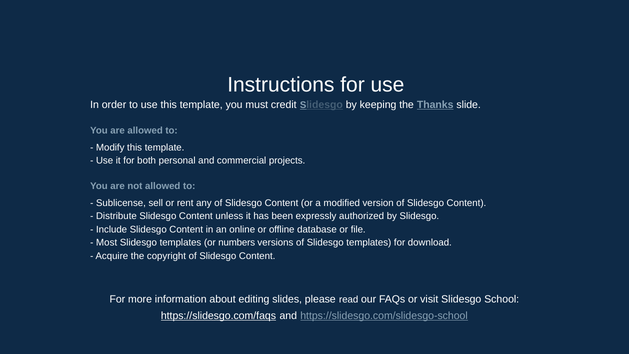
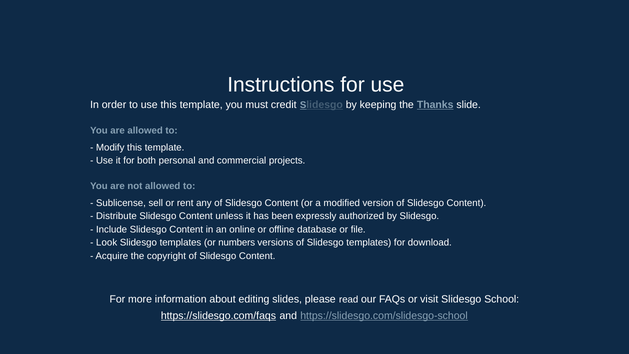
Most: Most -> Look (107, 243)
